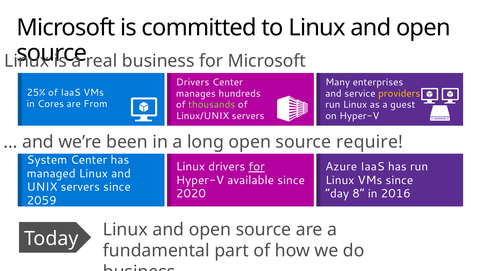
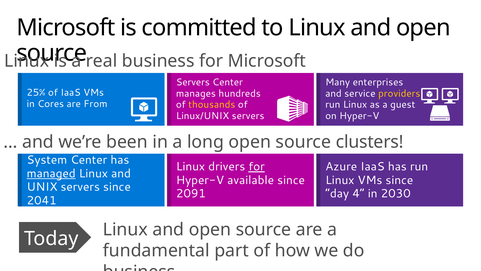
Drivers: Drivers -> Servers (193, 82)
thousands colour: light green -> yellow (212, 104)
require: require -> clusters (370, 142)
managed underline: none -> present (51, 173)
2020: 2020 -> 2091 (191, 193)
8: 8 -> 4 (358, 193)
2016: 2016 -> 2030 (396, 193)
2059: 2059 -> 2041 (42, 200)
